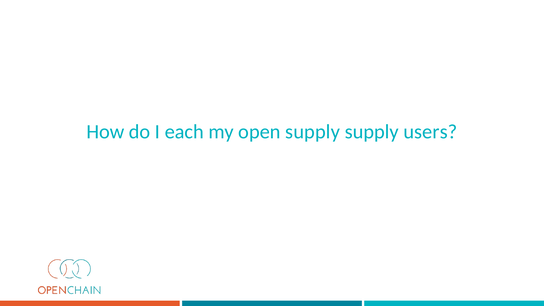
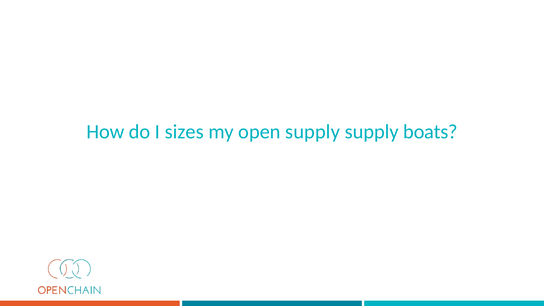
each: each -> sizes (184, 132)
users: users -> boats (430, 132)
